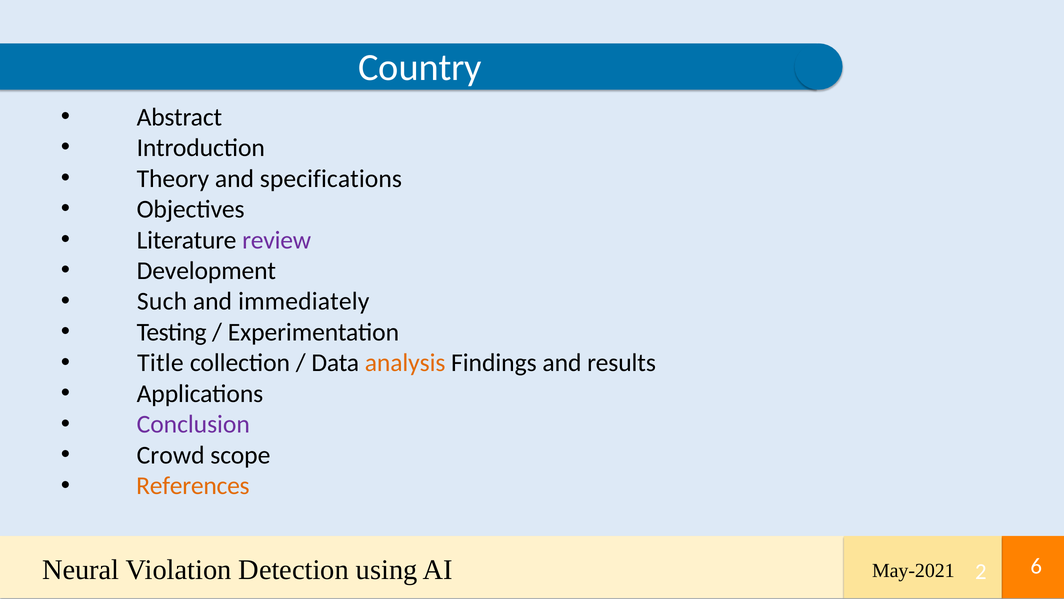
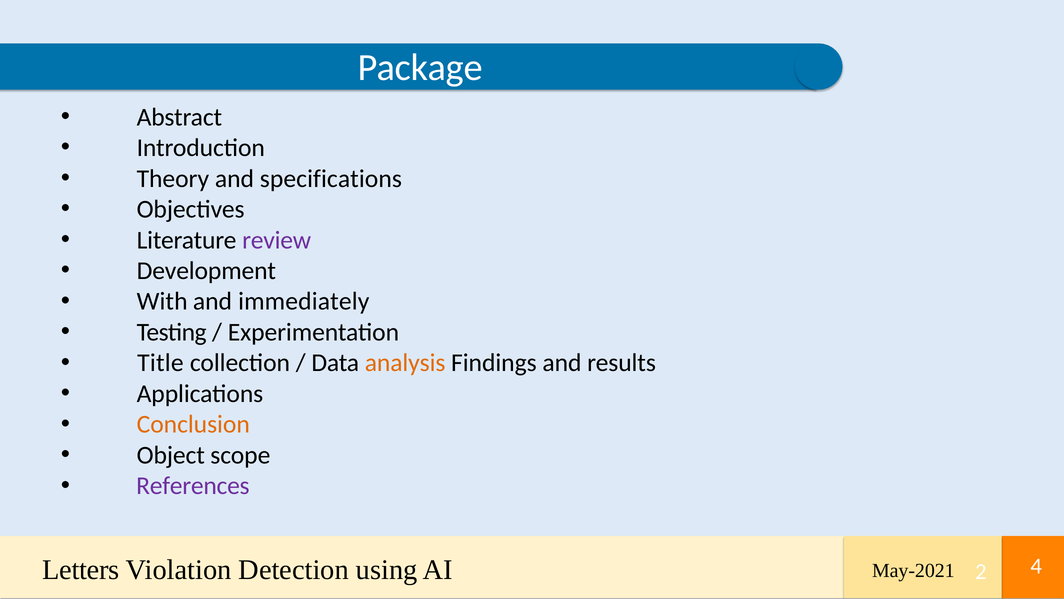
Country: Country -> Package (420, 68)
Such: Such -> With (162, 301)
Conclusion colour: purple -> orange (193, 424)
Crowd: Crowd -> Object (171, 455)
References colour: orange -> purple (193, 486)
Neural: Neural -> Letters (81, 570)
6: 6 -> 4 (1036, 566)
